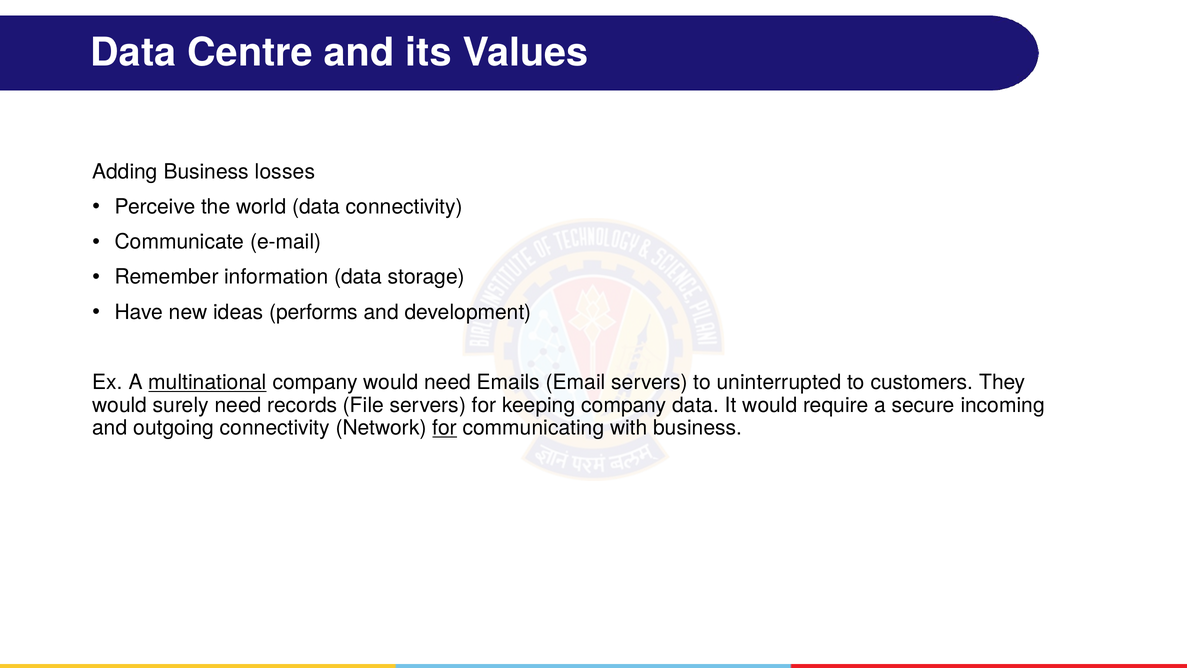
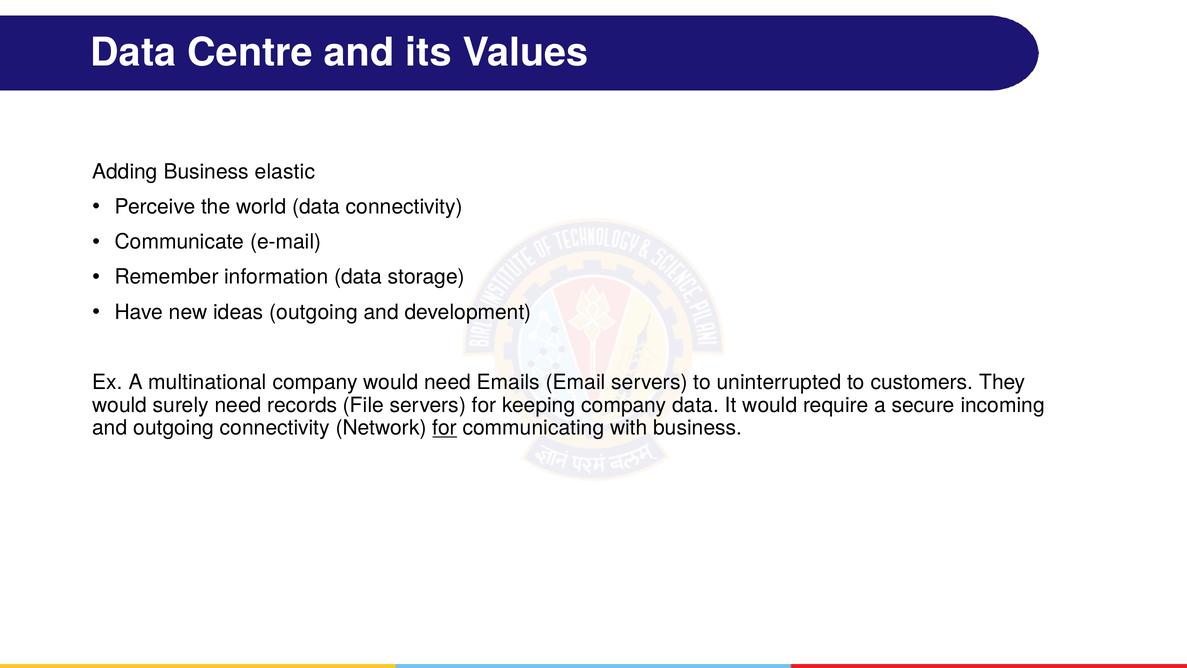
losses: losses -> elastic (285, 171)
ideas performs: performs -> outgoing (313, 312)
multinational underline: present -> none (208, 382)
